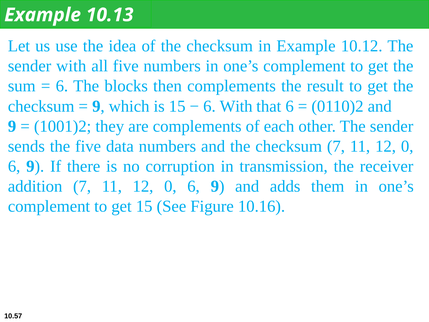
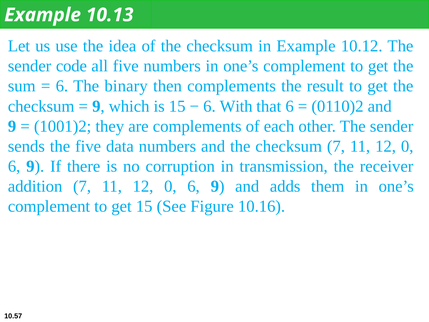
sender with: with -> code (71, 66)
blocks: blocks -> binary (126, 86)
